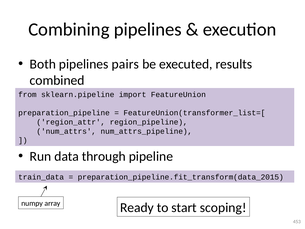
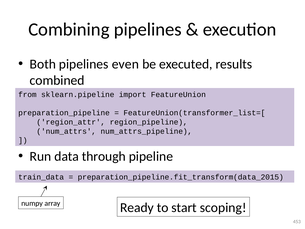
pairs: pairs -> even (125, 64)
